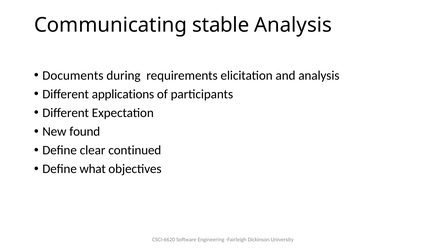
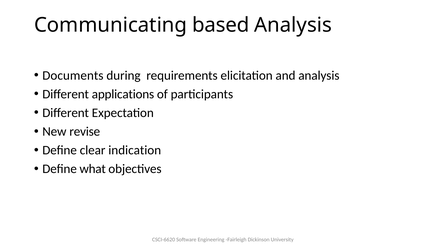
stable: stable -> based (221, 25)
found: found -> revise (85, 132)
continued: continued -> indication (135, 150)
